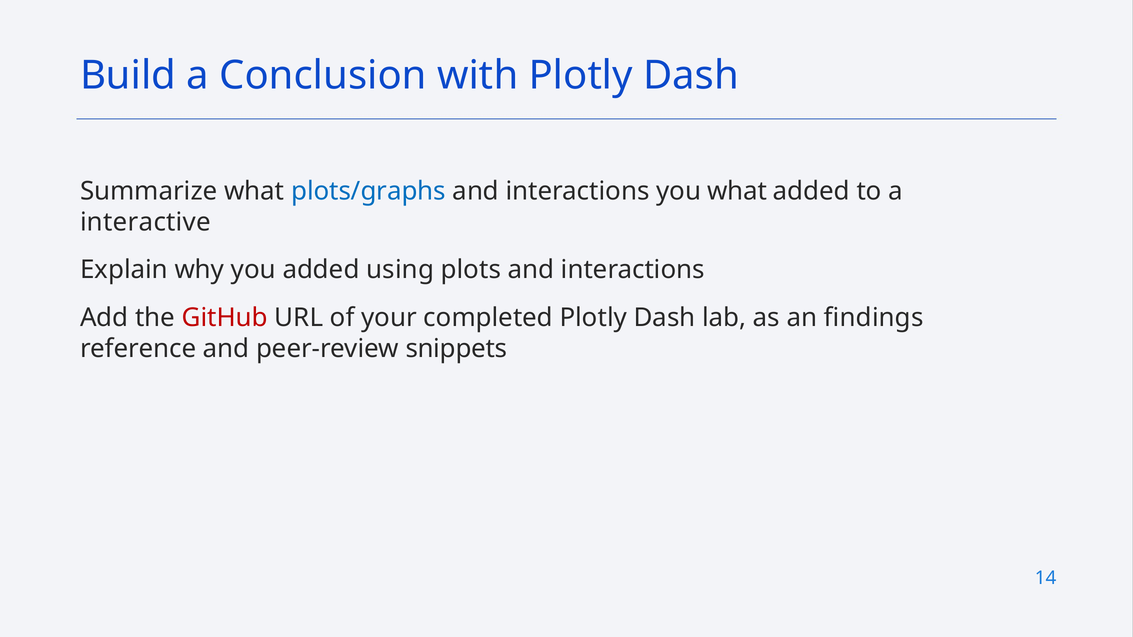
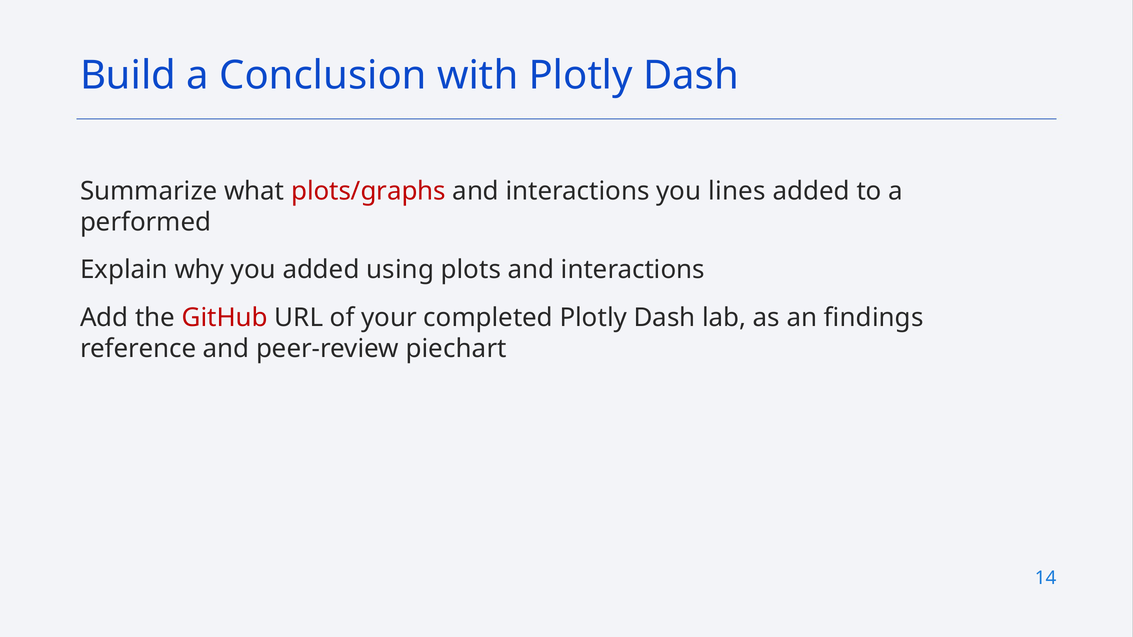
plots/graphs colour: blue -> red (368, 191)
you what: what -> lines (737, 191)
interactive: interactive -> performed (146, 222)
snippets: snippets -> piechart (456, 349)
